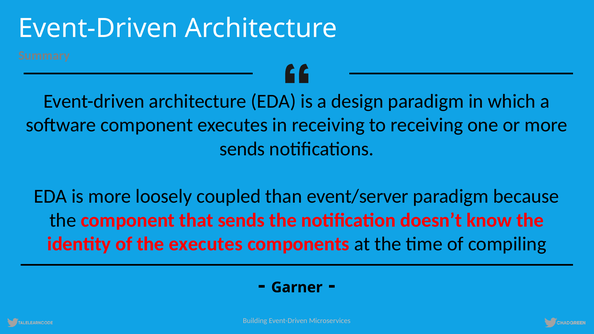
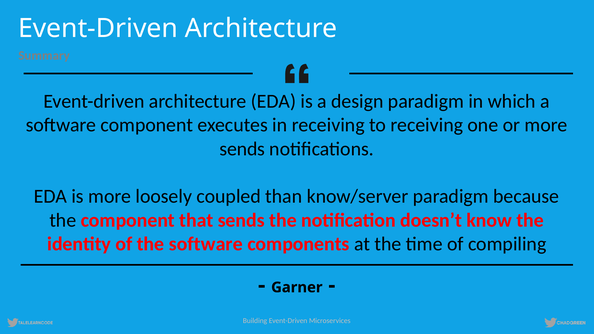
event/server: event/server -> know/server (358, 196)
the executes: executes -> software (206, 244)
